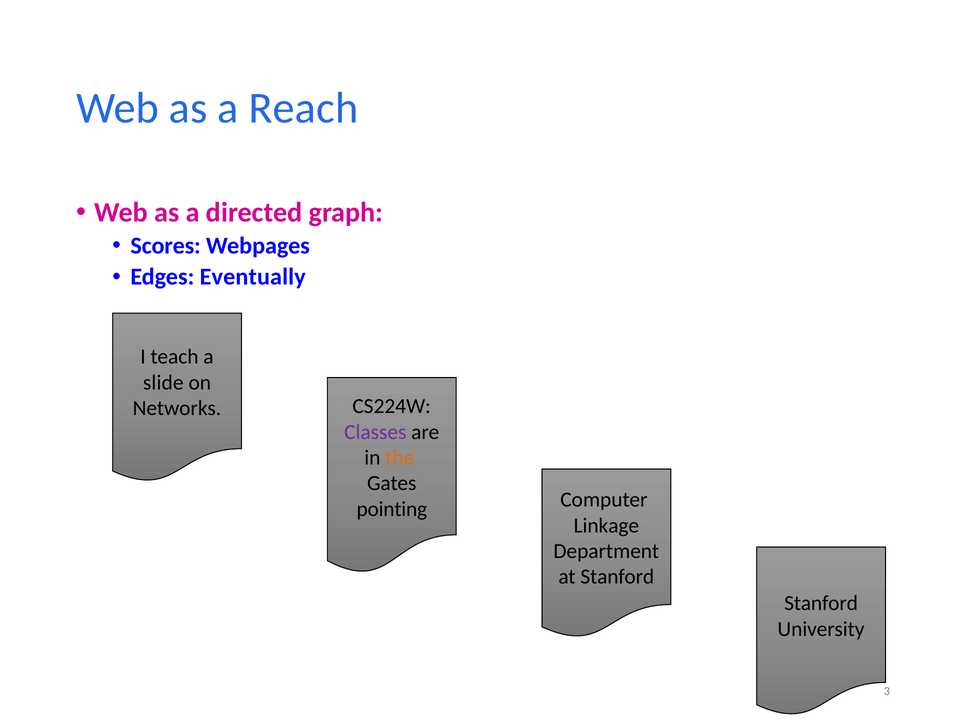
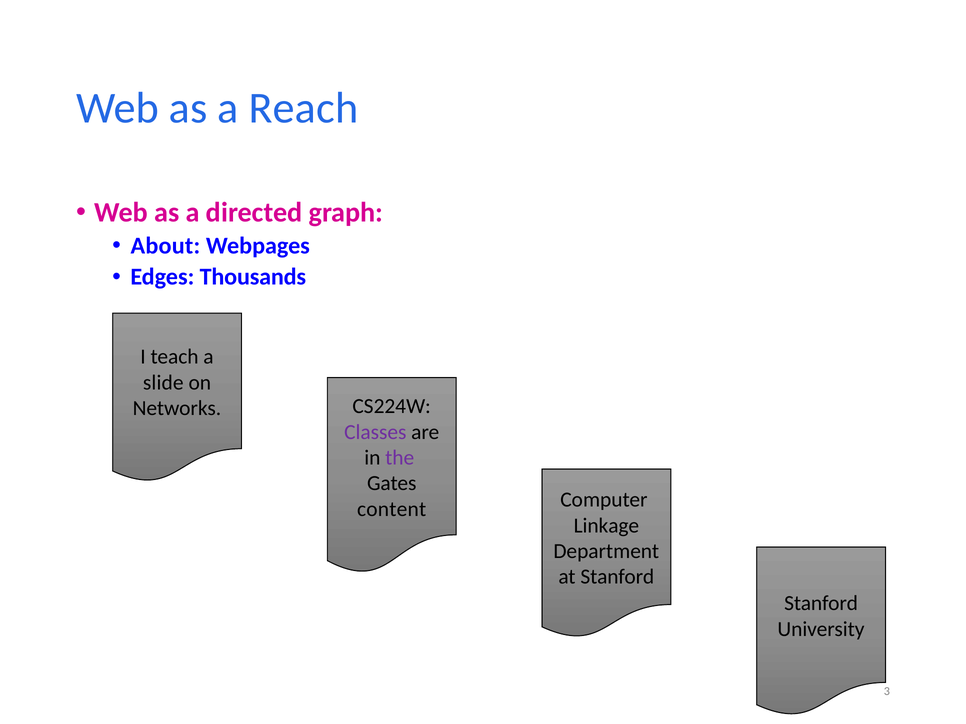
Scores: Scores -> About (165, 246)
Eventually: Eventually -> Thousands (253, 277)
the colour: orange -> purple (400, 458)
pointing: pointing -> content (392, 510)
